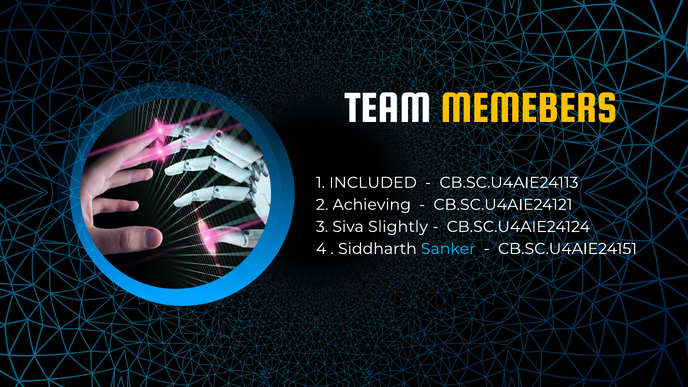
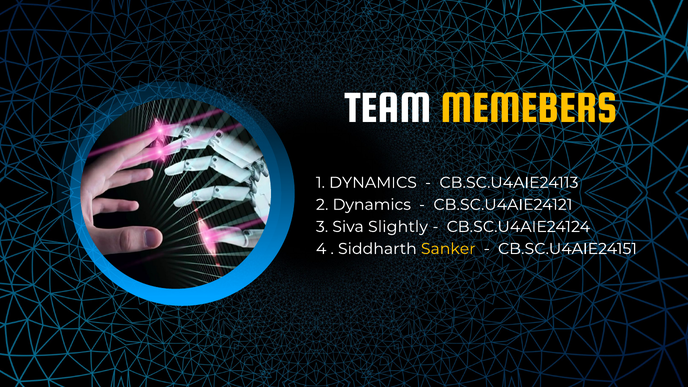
1 INCLUDED: INCLUDED -> DYNAMICS (373, 183)
2 Achieving: Achieving -> Dynamics (372, 205)
Sanker colour: light blue -> yellow (448, 249)
